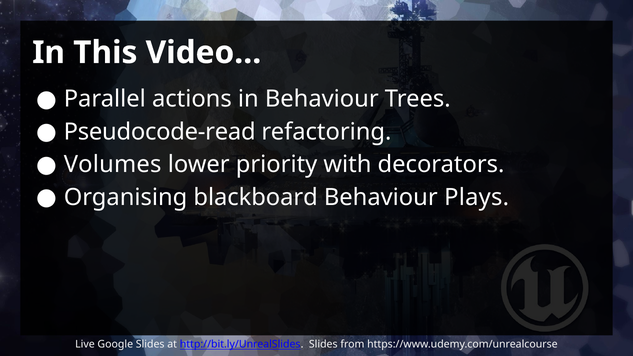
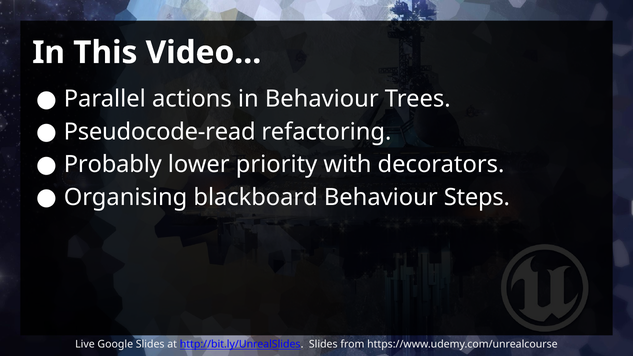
Volumes: Volumes -> Probably (113, 165)
Plays: Plays -> Steps (477, 197)
